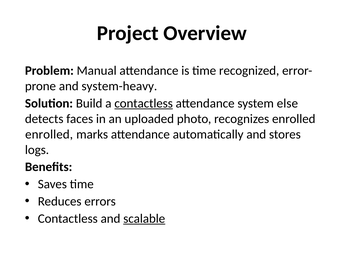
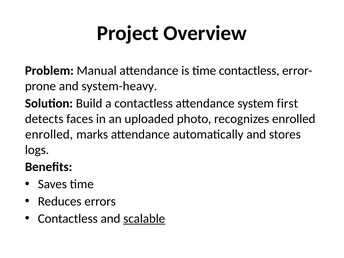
time recognized: recognized -> contactless (249, 71)
contactless underline: present -> none (144, 103)
else: else -> first (287, 103)
